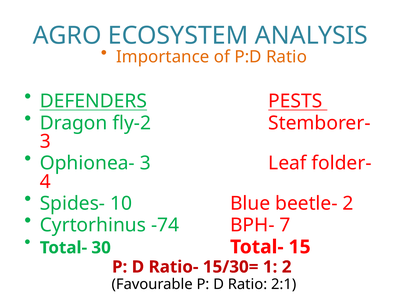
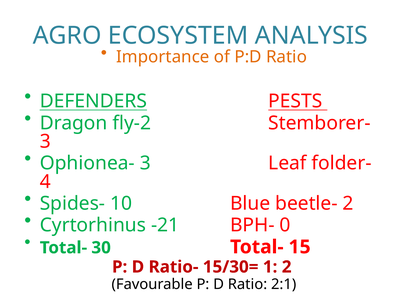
-74: -74 -> -21 (165, 225)
7: 7 -> 0 (285, 225)
